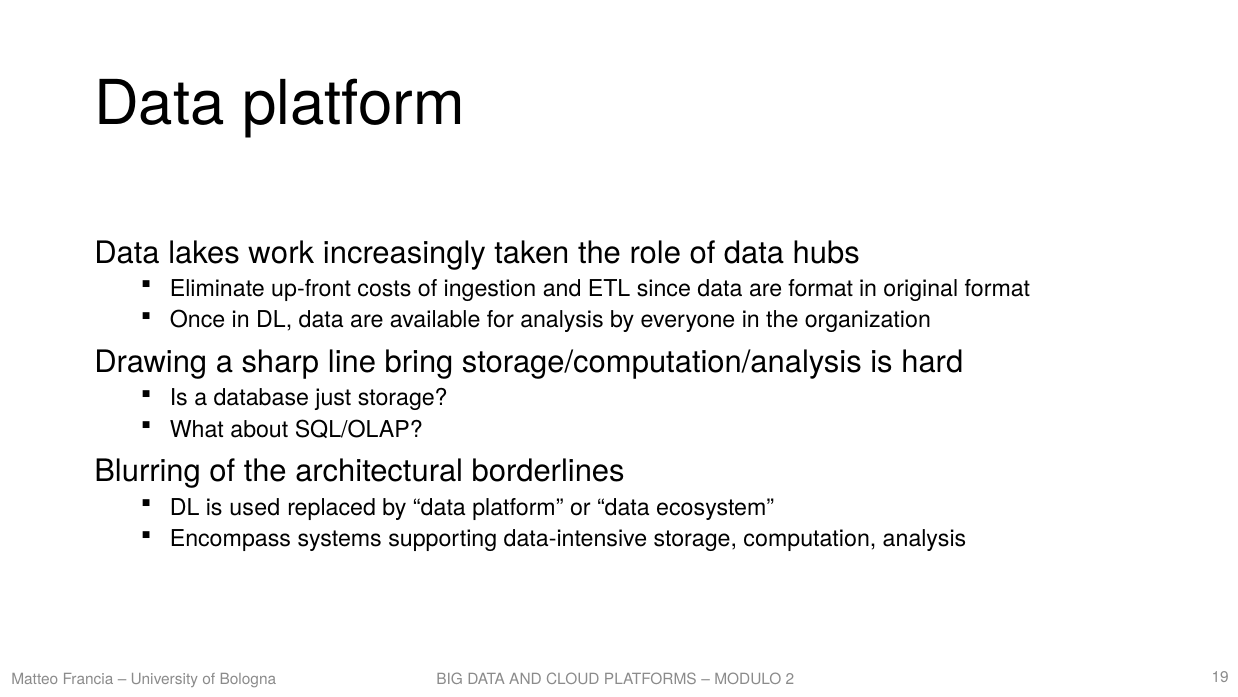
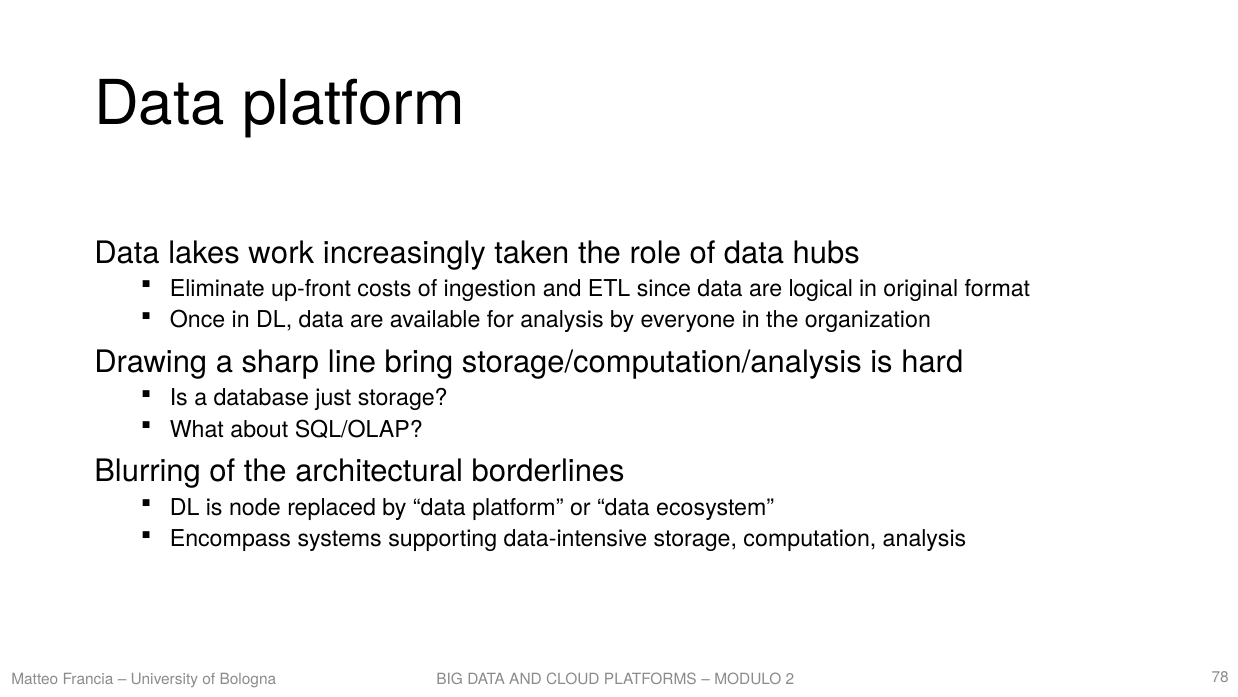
are format: format -> logical (821, 288)
used: used -> node (255, 507)
19: 19 -> 78 (1220, 677)
